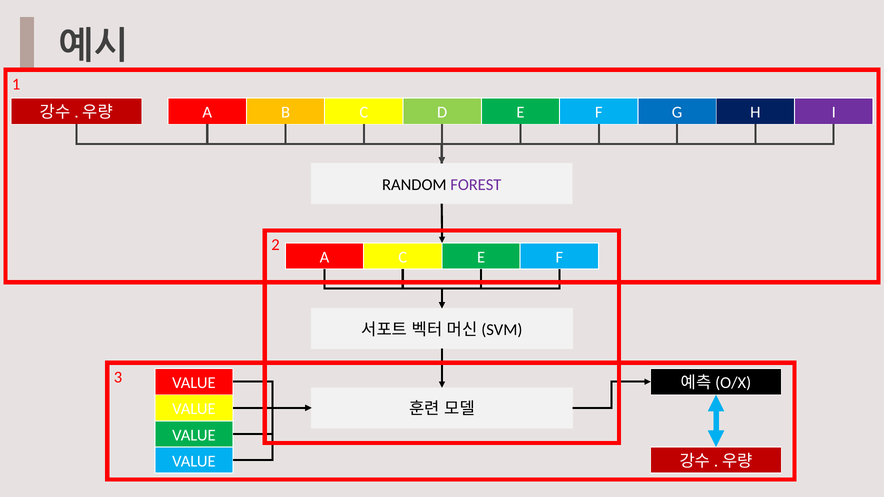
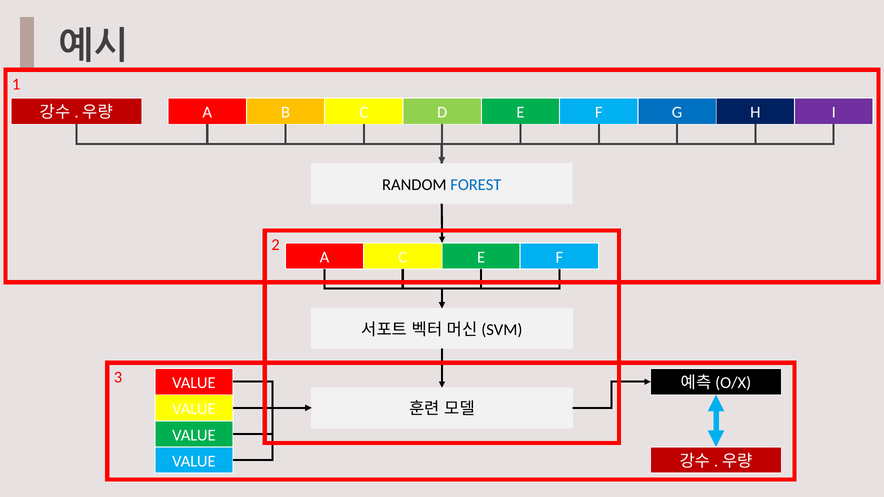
FOREST colour: purple -> blue (476, 185)
